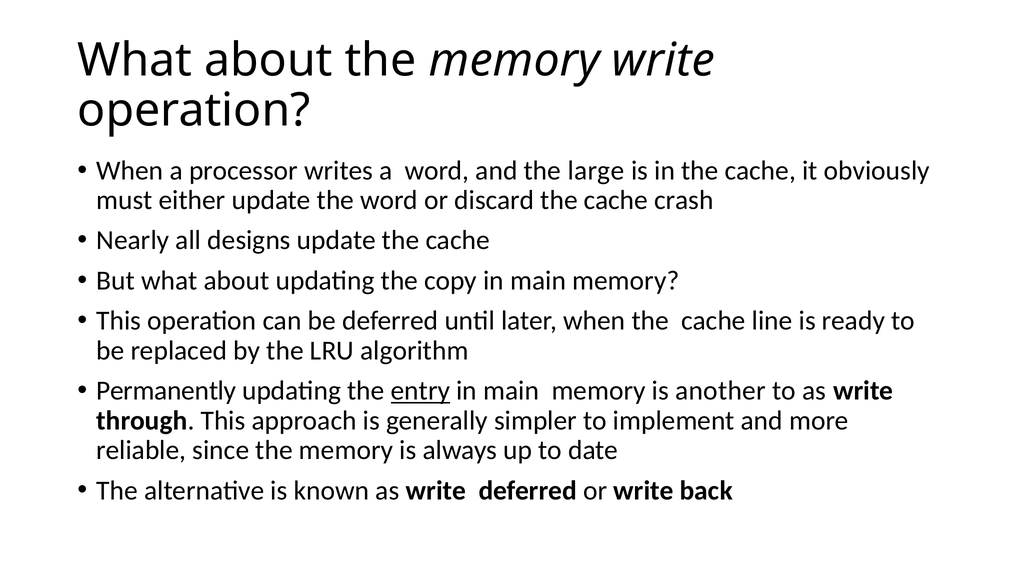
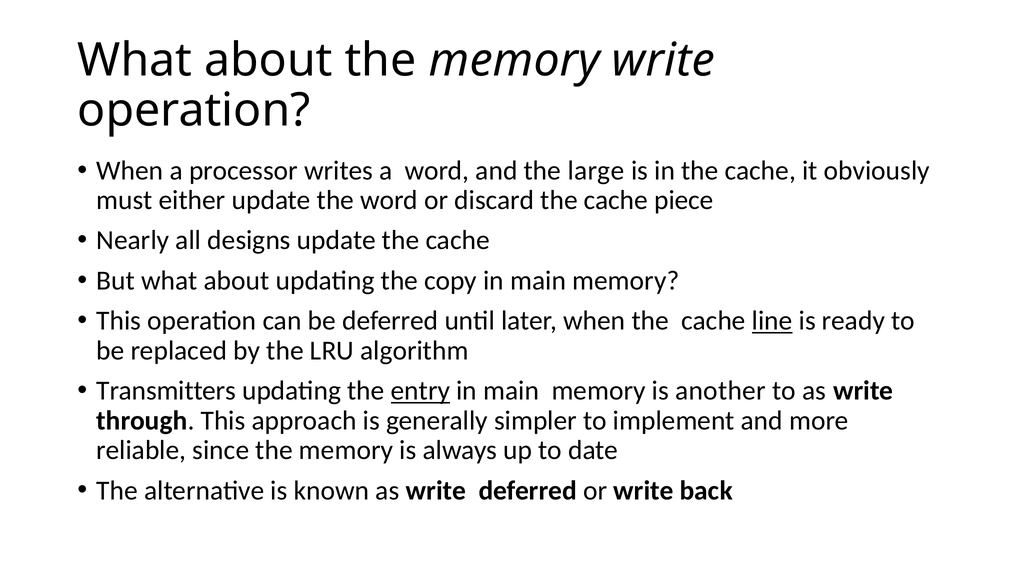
crash: crash -> piece (684, 200)
line underline: none -> present (772, 321)
Permanently: Permanently -> Transmitters (166, 391)
